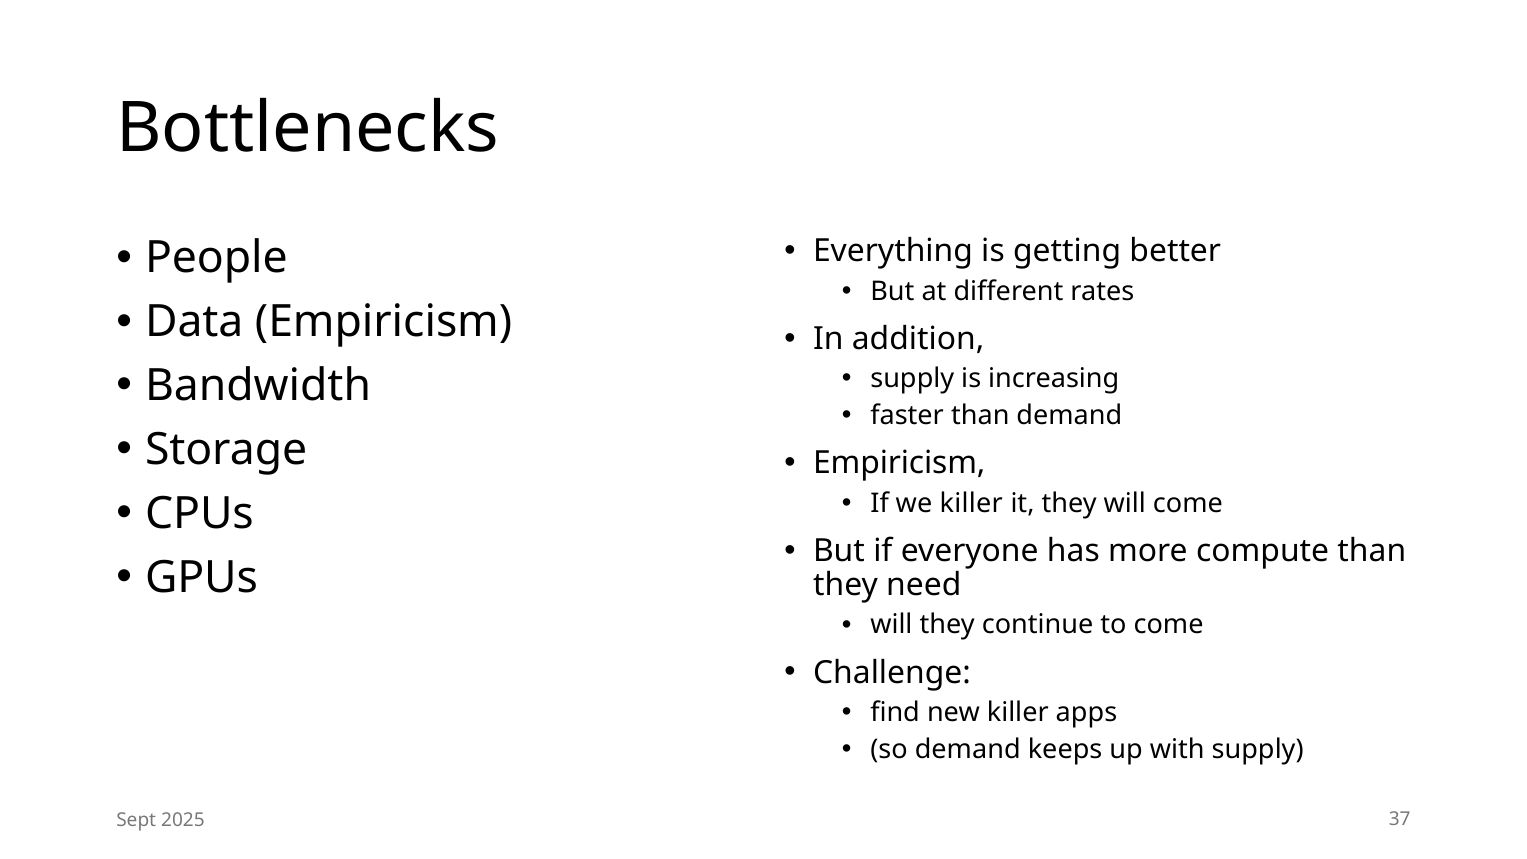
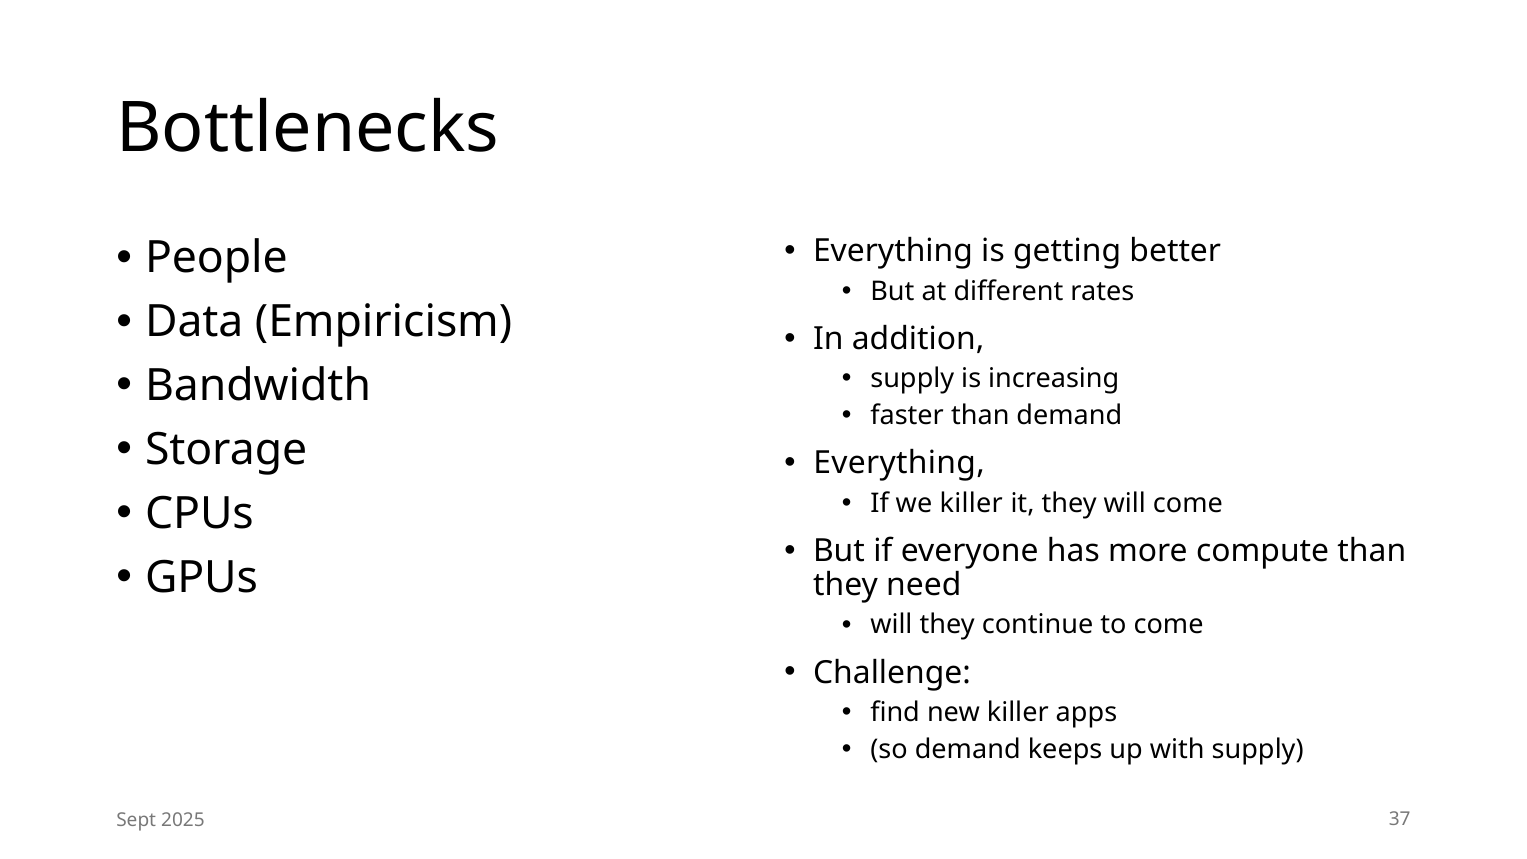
Empiricism: Empiricism -> Everything (899, 463)
